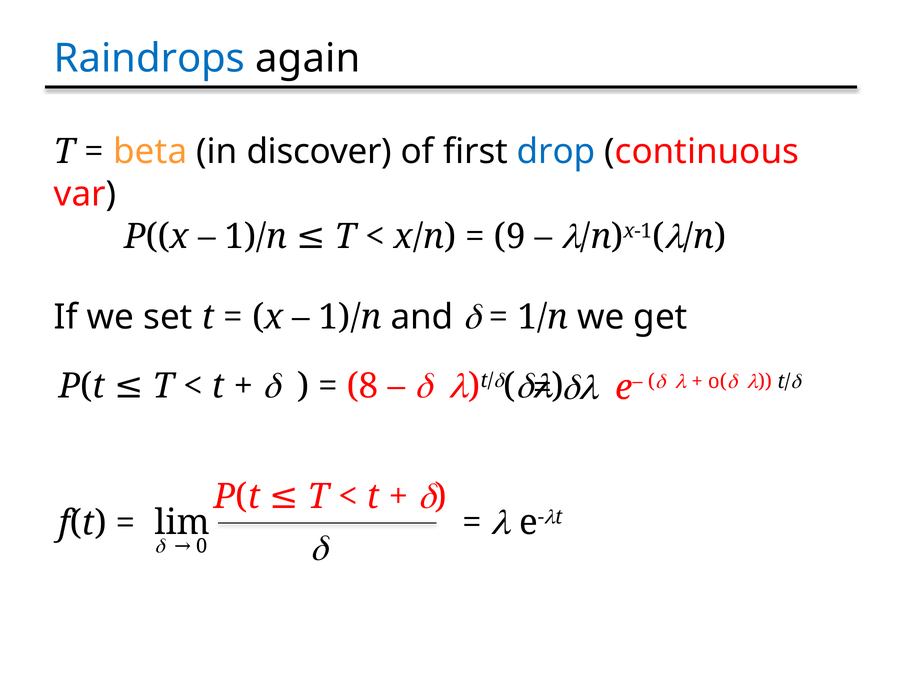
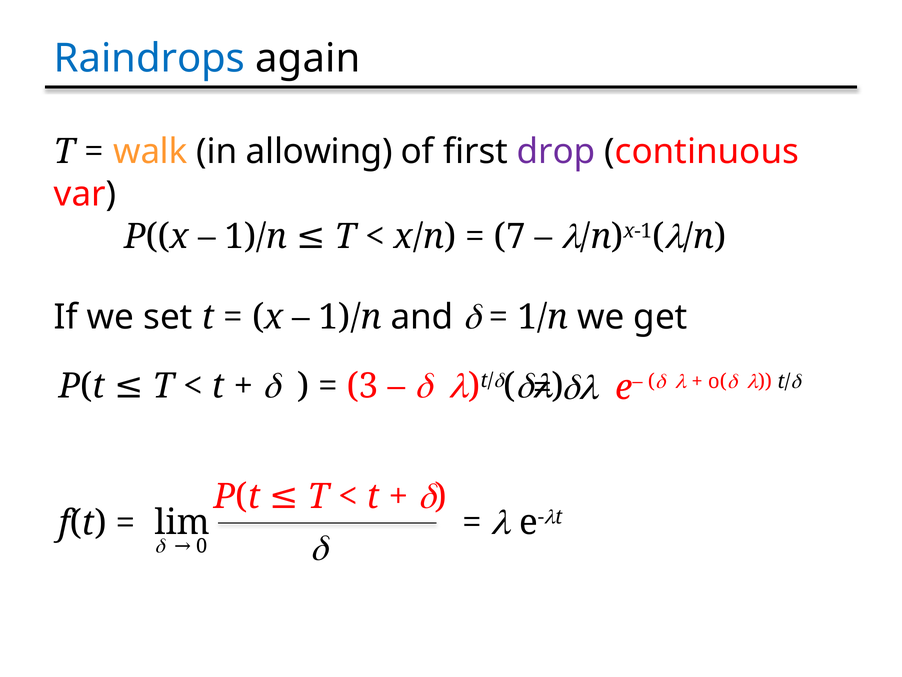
beta: beta -> walk (150, 152)
discover: discover -> allowing (319, 152)
drop colour: blue -> purple (556, 152)
9: 9 -> 7 (510, 237)
8: 8 -> 3 (363, 386)
